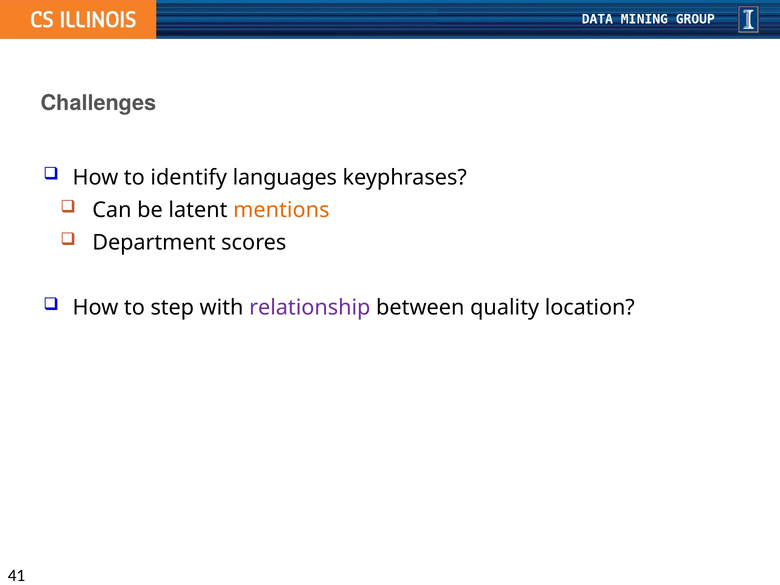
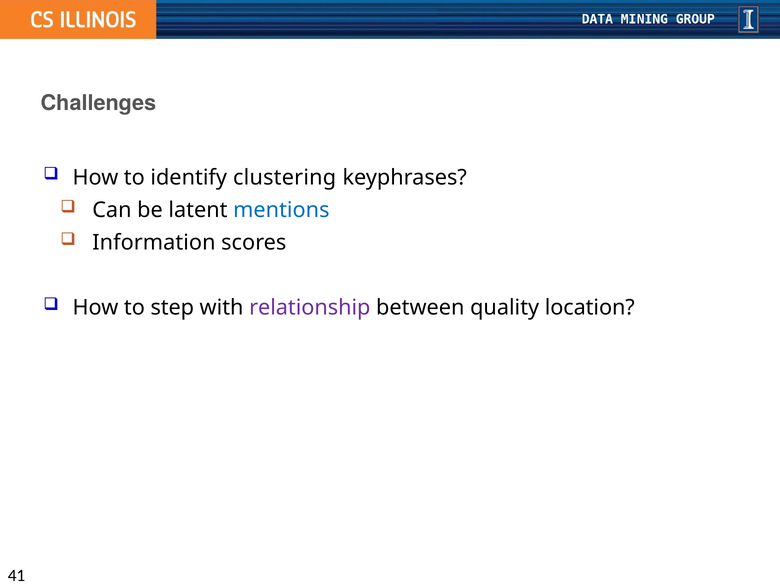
languages: languages -> clustering (285, 177)
mentions colour: orange -> blue (281, 210)
Department: Department -> Information (154, 242)
